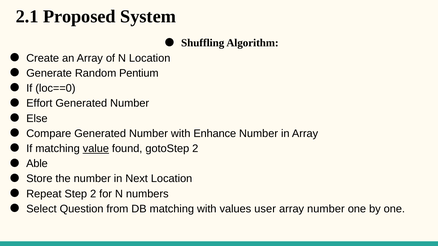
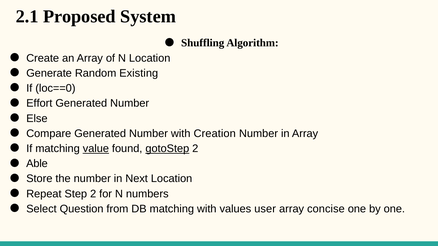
Pentium: Pentium -> Existing (139, 73)
Enhance: Enhance -> Creation (215, 134)
gotoStep underline: none -> present (167, 149)
array number: number -> concise (326, 209)
